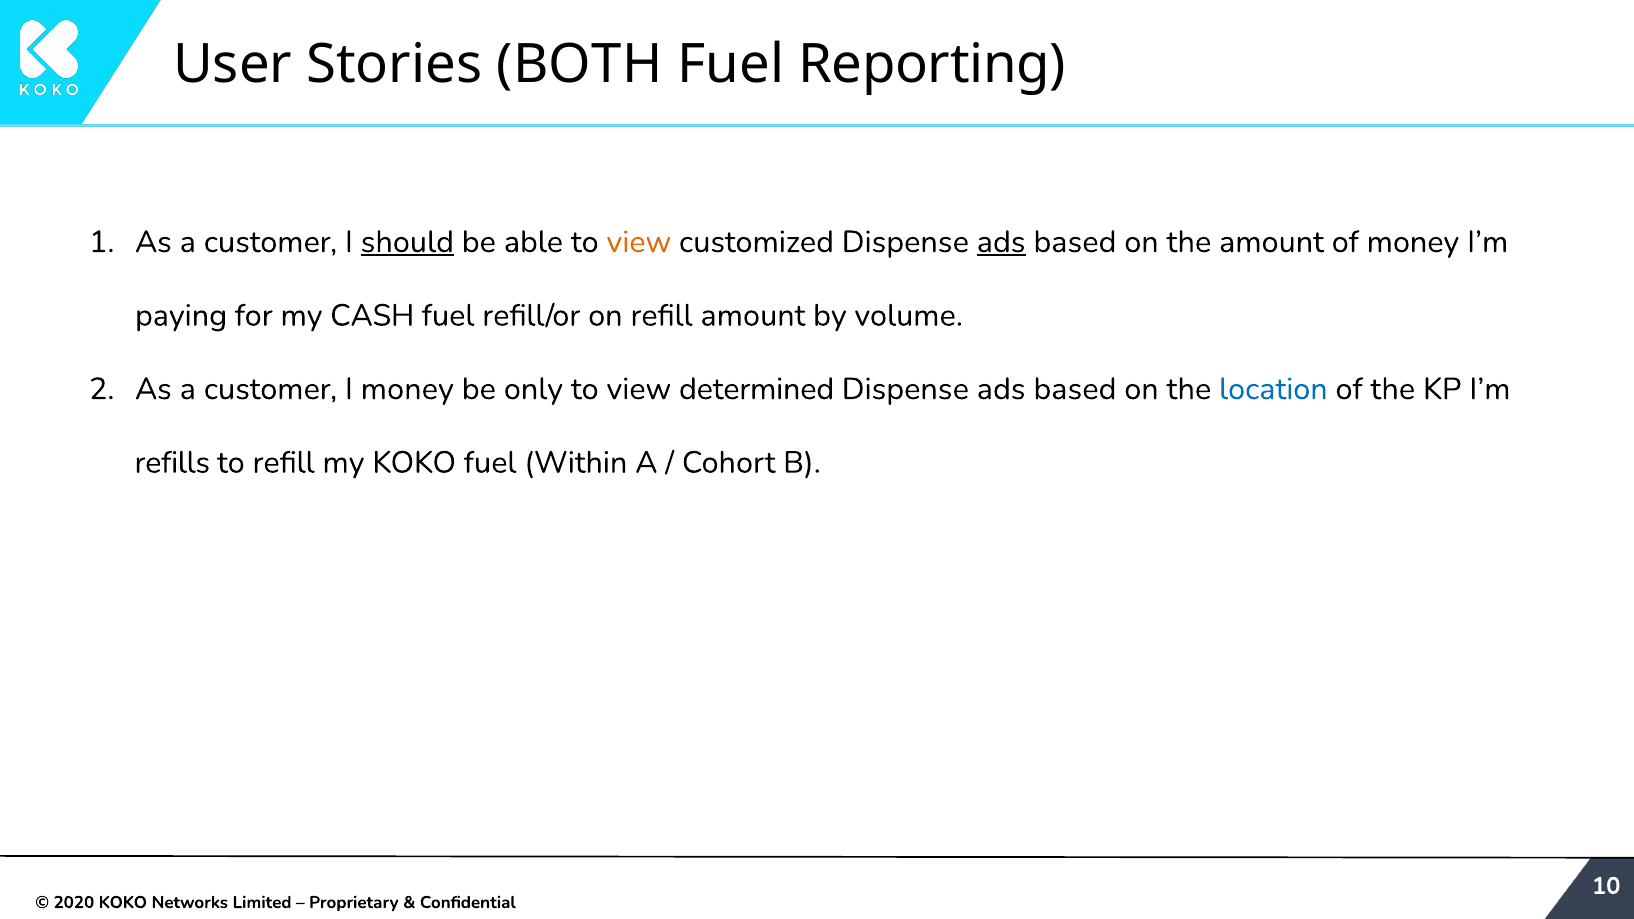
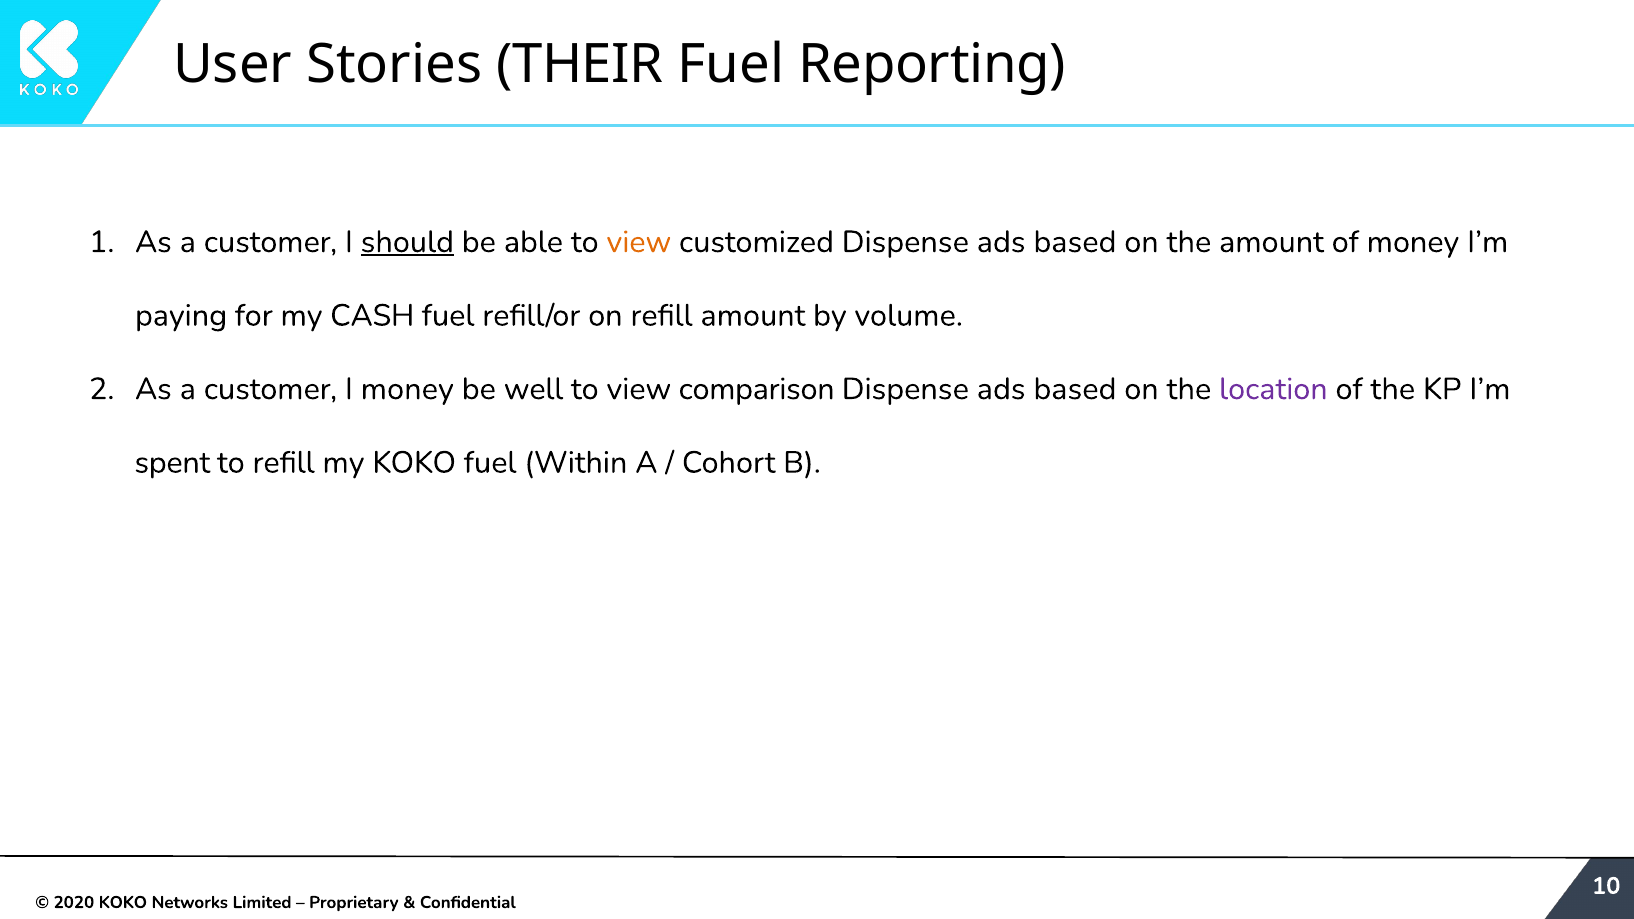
BOTH: BOTH -> THEIR (580, 64)
ads underline: present -> none (1001, 242)
only: only -> well (534, 389)
determined: determined -> comparison (757, 389)
location colour: blue -> purple (1273, 389)
refills: refills -> spent (172, 463)
